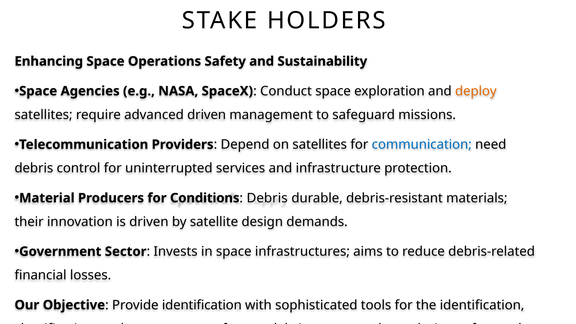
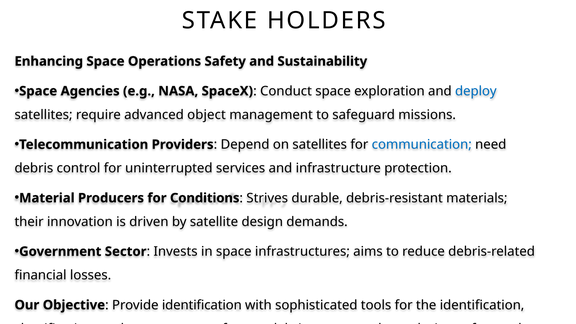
deploy colour: orange -> blue (476, 91)
advanced driven: driven -> object (207, 115)
Debris: Debris -> Strives (267, 198)
